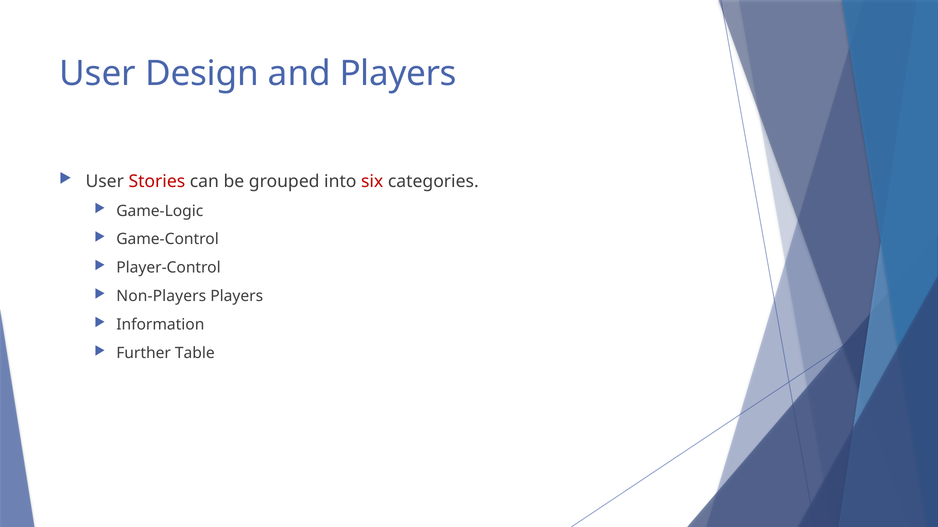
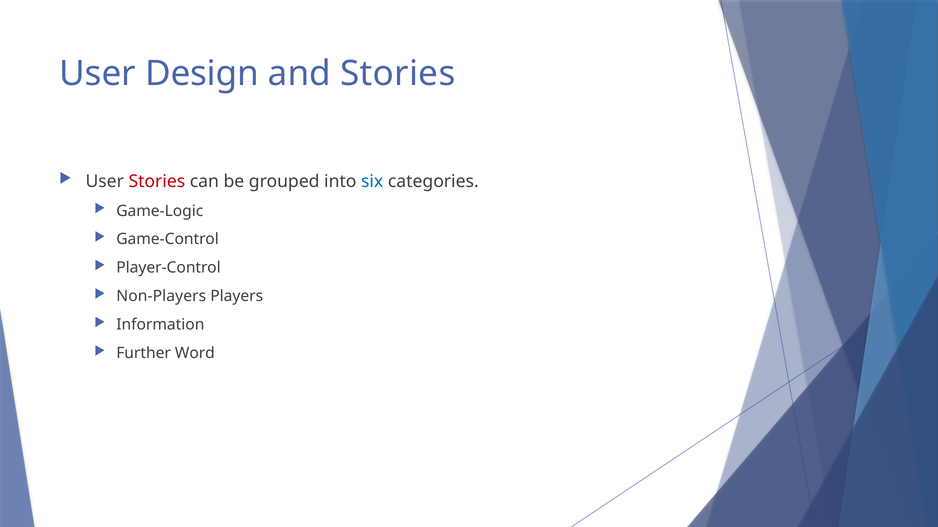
and Players: Players -> Stories (398, 74)
six colour: red -> blue (372, 182)
Table: Table -> Word (195, 354)
